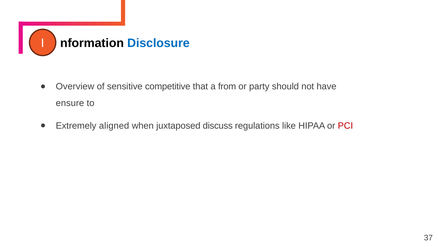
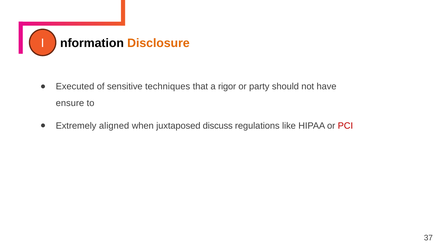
Disclosure colour: blue -> orange (158, 43)
Overview: Overview -> Executed (75, 87)
competitive: competitive -> techniques (168, 87)
from: from -> rigor (227, 87)
